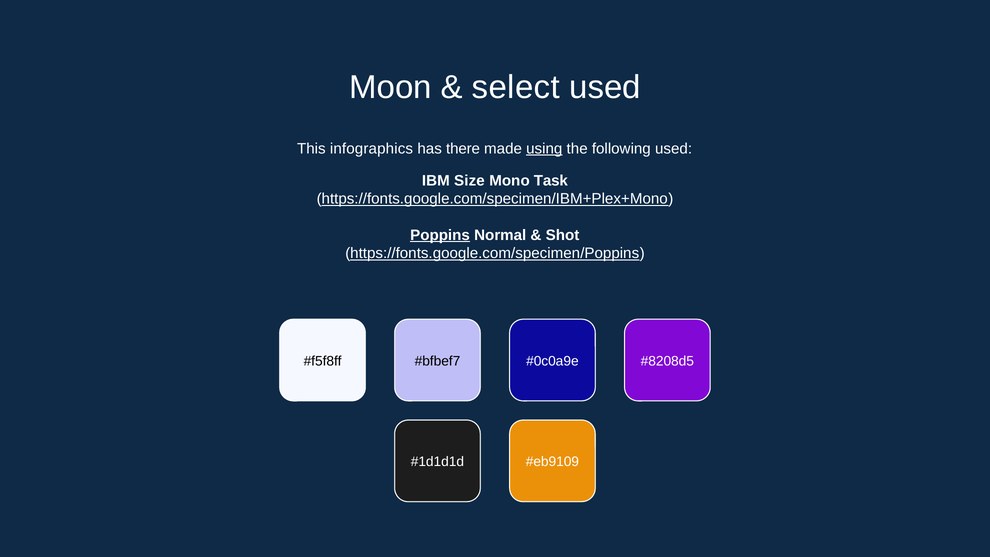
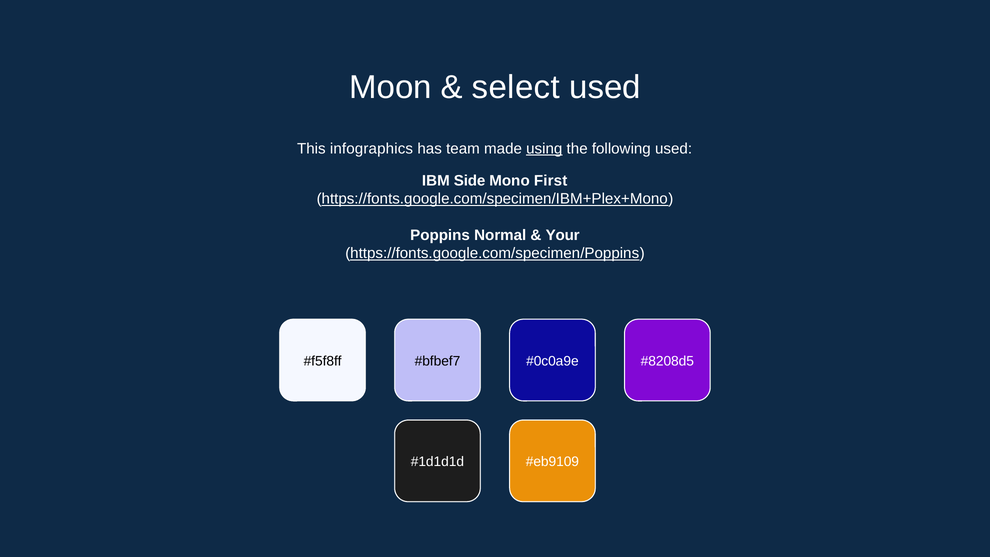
there: there -> team (463, 149)
Size: Size -> Side (470, 181)
Task: Task -> First (551, 181)
Poppins underline: present -> none (440, 235)
Shot: Shot -> Your (563, 235)
